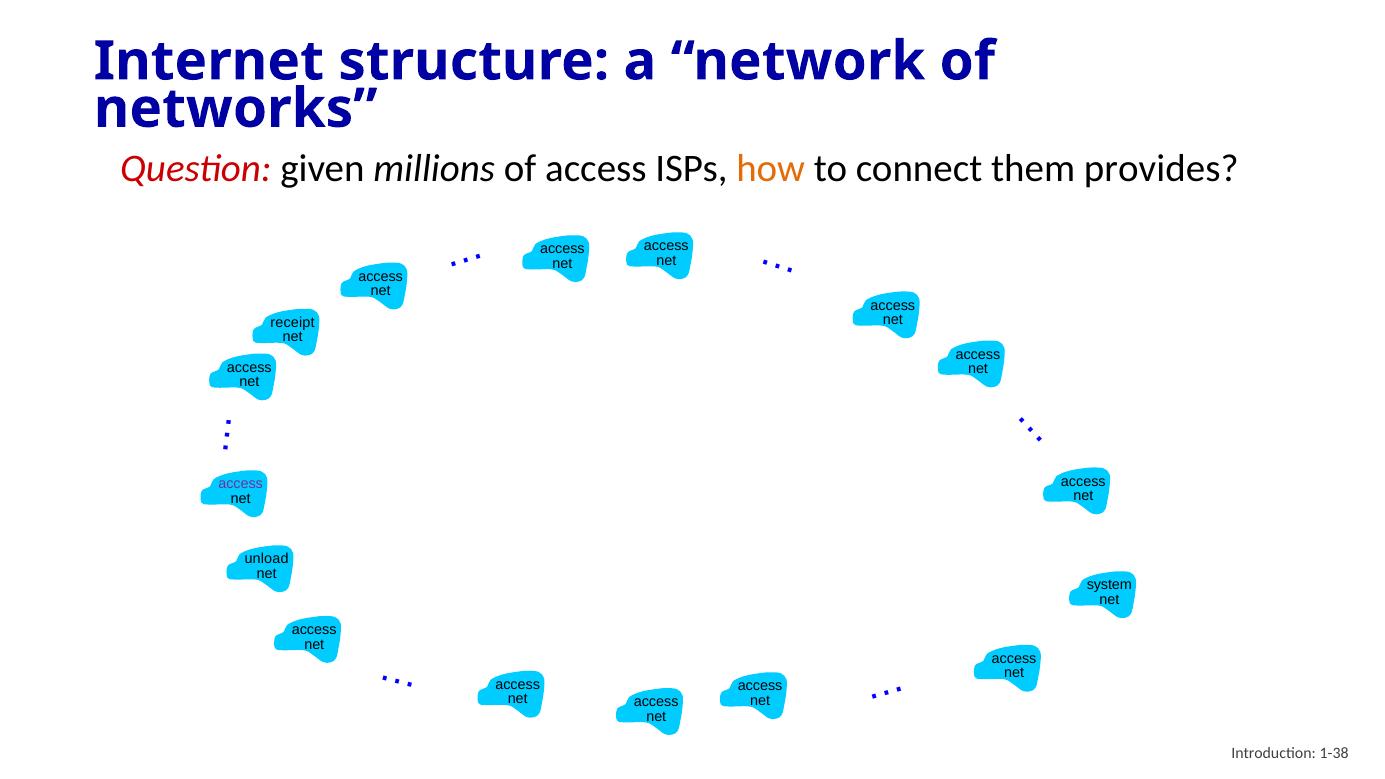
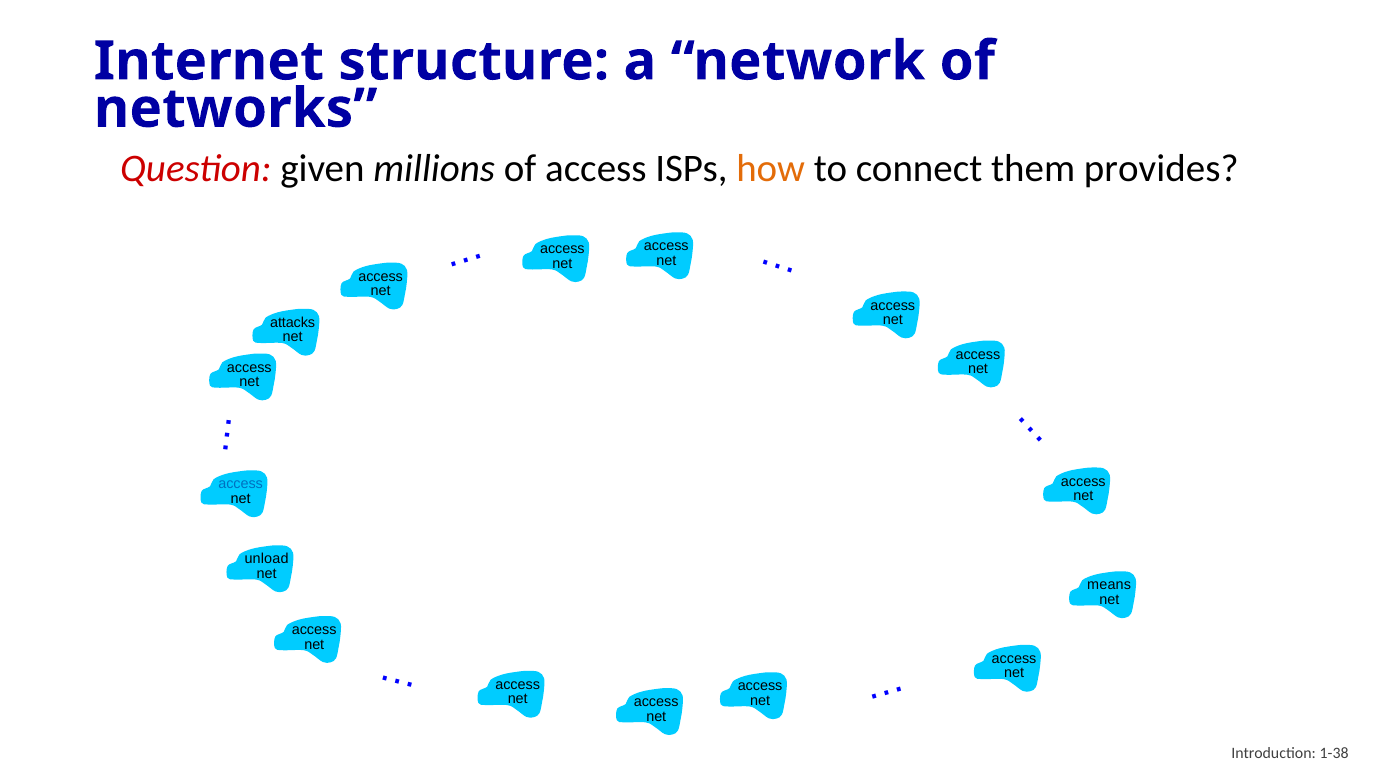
receipt: receipt -> attacks (293, 323)
access colour: purple -> blue (241, 484)
system: system -> means (1109, 585)
